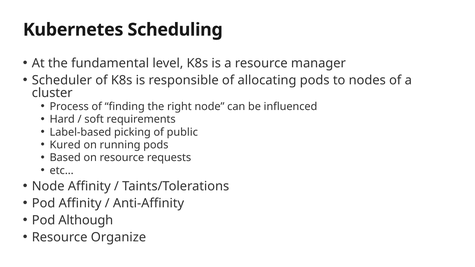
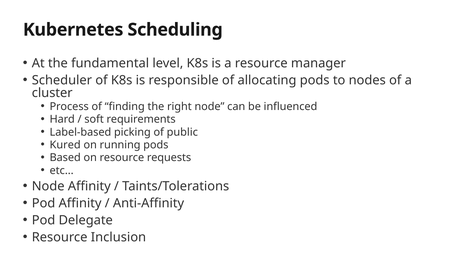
Although: Although -> Delegate (86, 220)
Organize: Organize -> Inclusion (118, 237)
